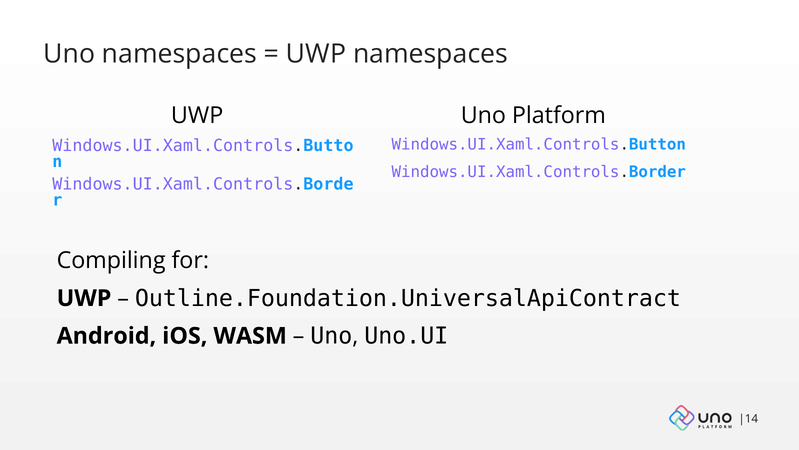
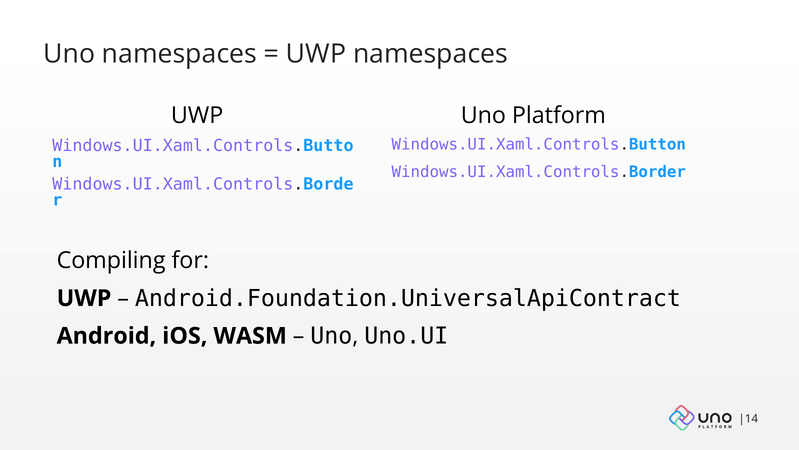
Outline.Foundation.UniversalApiContract: Outline.Foundation.UniversalApiContract -> Android.Foundation.UniversalApiContract (408, 298)
